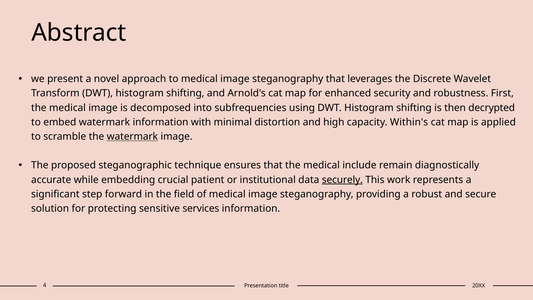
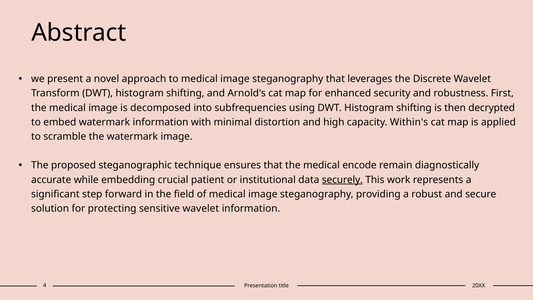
watermark underline: present -> none (132, 136)
include: include -> encode (359, 165)
sensitive services: services -> wavelet (201, 208)
